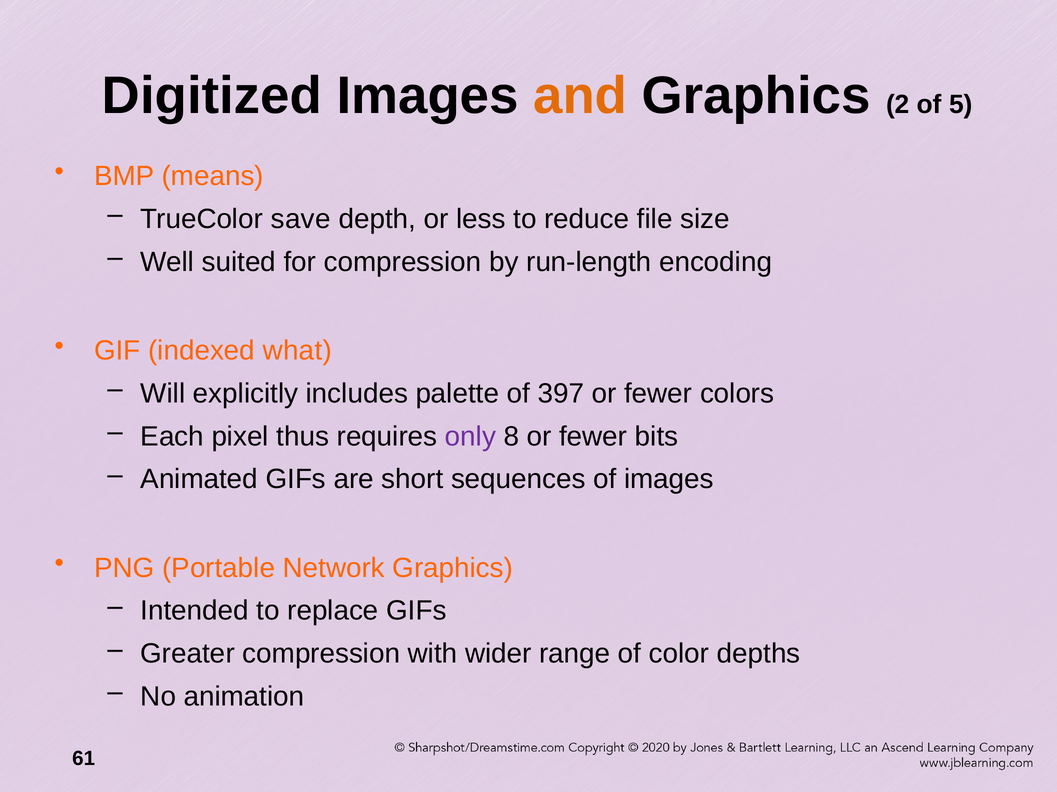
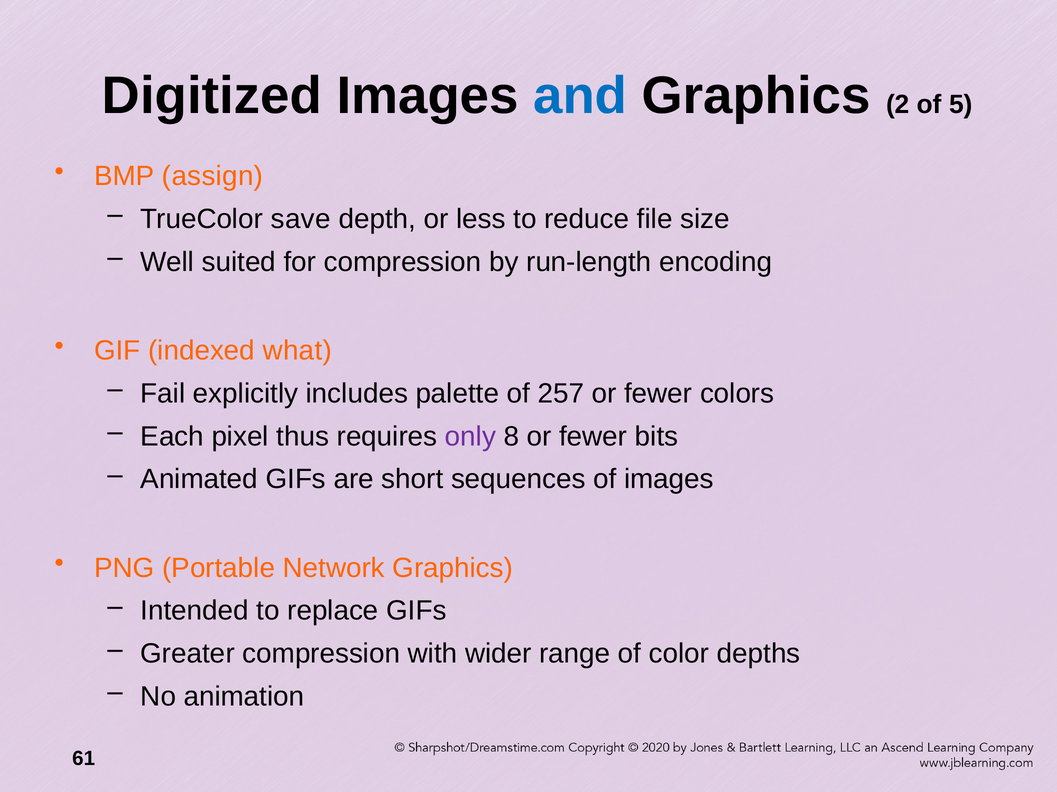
and colour: orange -> blue (580, 96)
means: means -> assign (213, 176)
Will: Will -> Fail (163, 394)
397: 397 -> 257 (561, 394)
